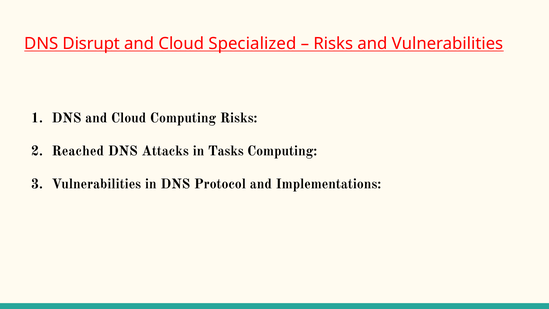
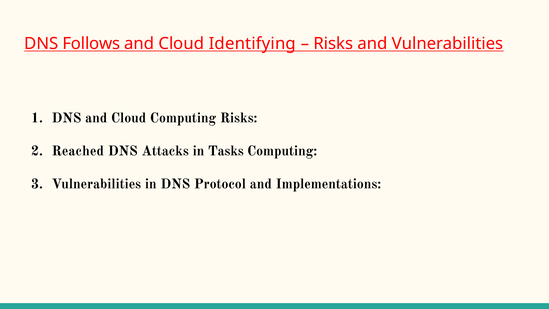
Disrupt: Disrupt -> Follows (91, 43)
Specialized: Specialized -> Identifying (252, 43)
